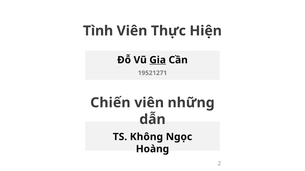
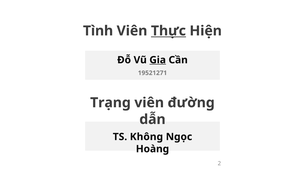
Thực underline: none -> present (168, 31)
Chiến: Chiến -> Trạng (110, 103)
những: những -> đường (191, 103)
